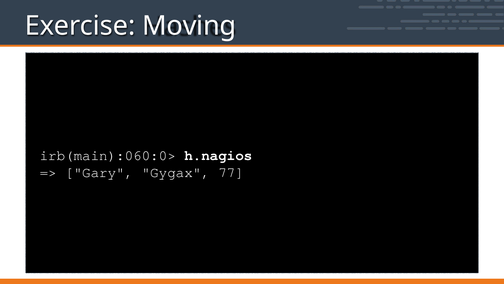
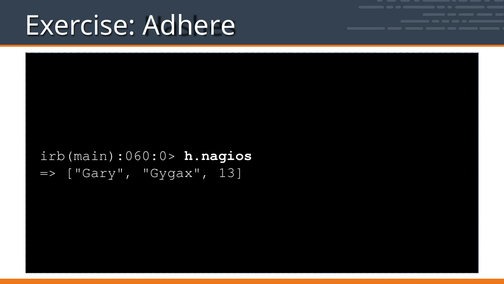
Moving: Moving -> Adhere (189, 26)
77: 77 -> 13 (231, 172)
